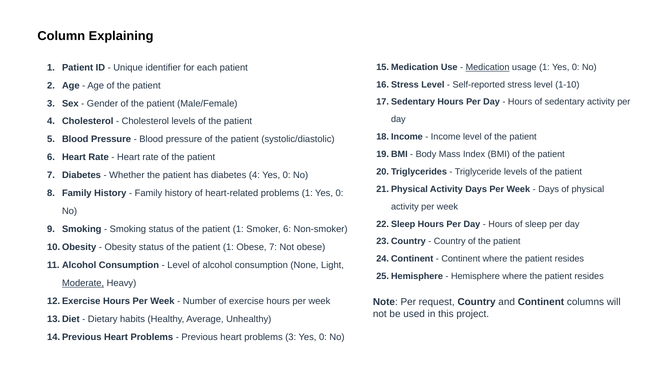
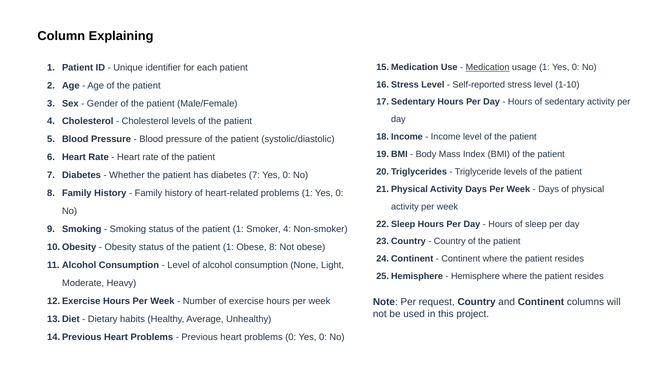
diabetes 4: 4 -> 7 (254, 175)
Smoker 6: 6 -> 4 (287, 229)
Obese 7: 7 -> 8 (273, 247)
Moderate underline: present -> none (83, 283)
problems 3: 3 -> 0 (291, 337)
